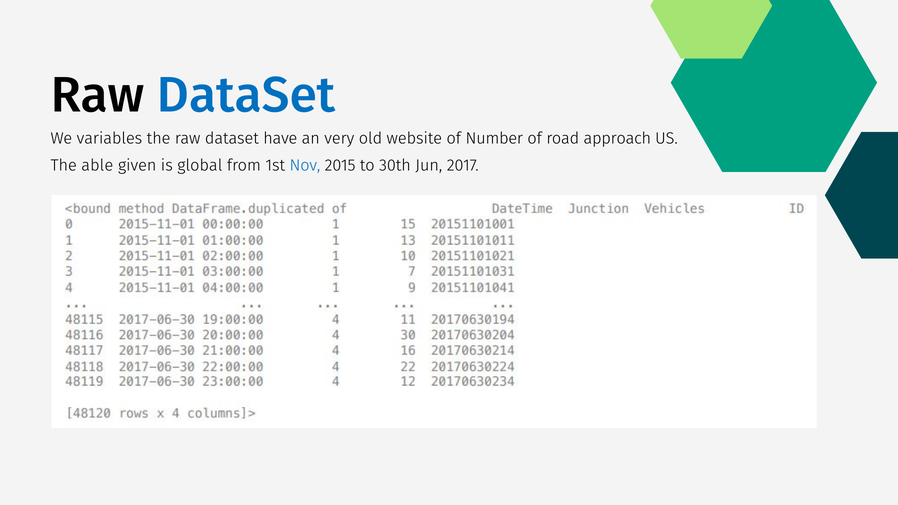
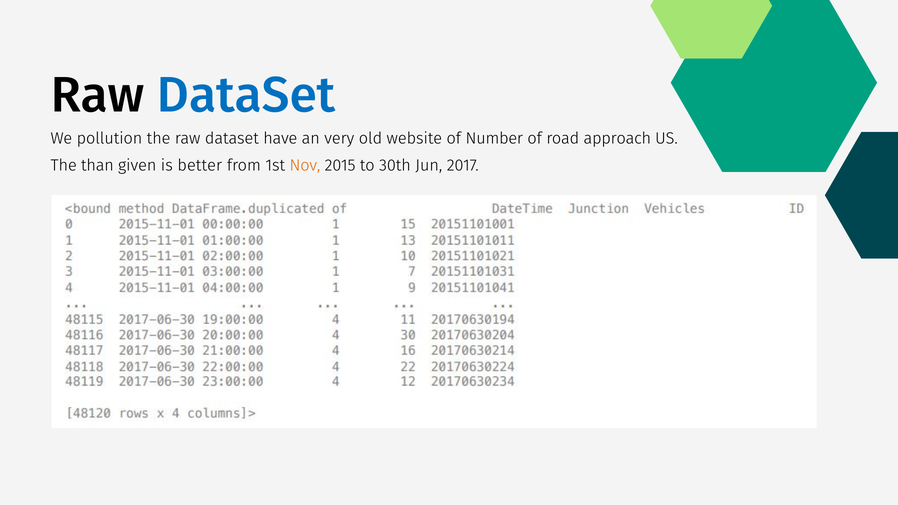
variables: variables -> pollution (109, 138)
able: able -> than (97, 165)
global: global -> better (200, 165)
Nov colour: blue -> orange (305, 165)
